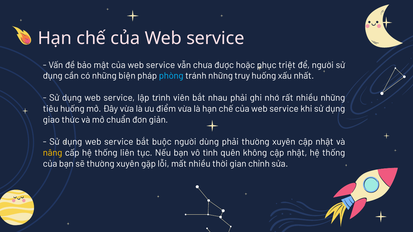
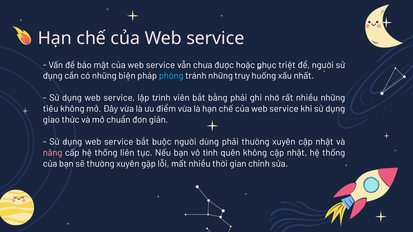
nhau: nhau -> bằng (218, 98)
tiêu huống: huống -> không (72, 109)
nâng colour: yellow -> pink (53, 153)
